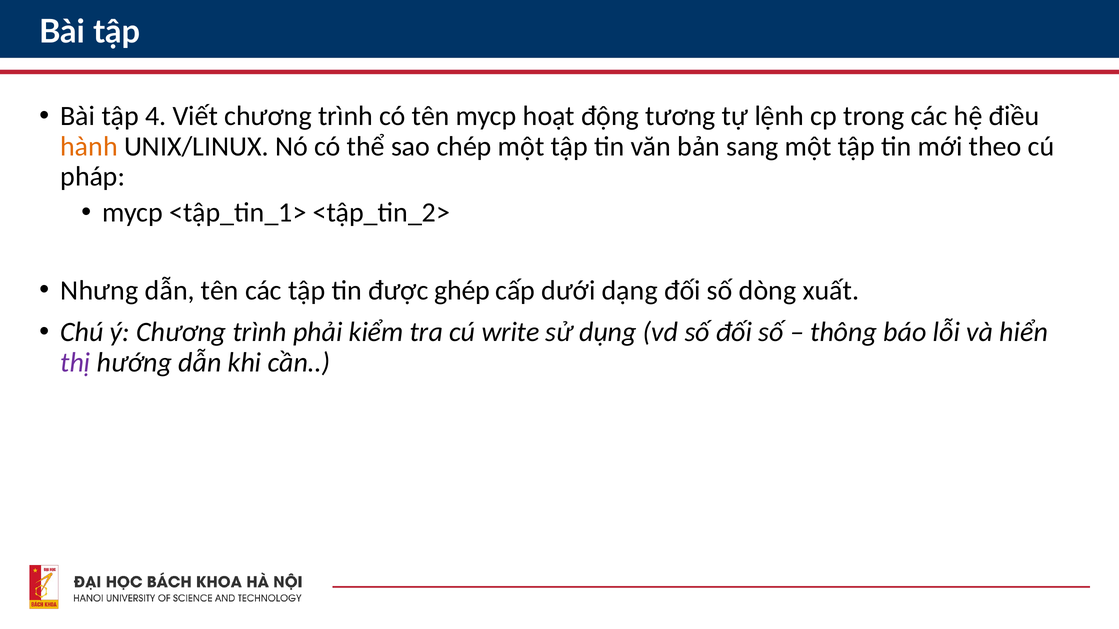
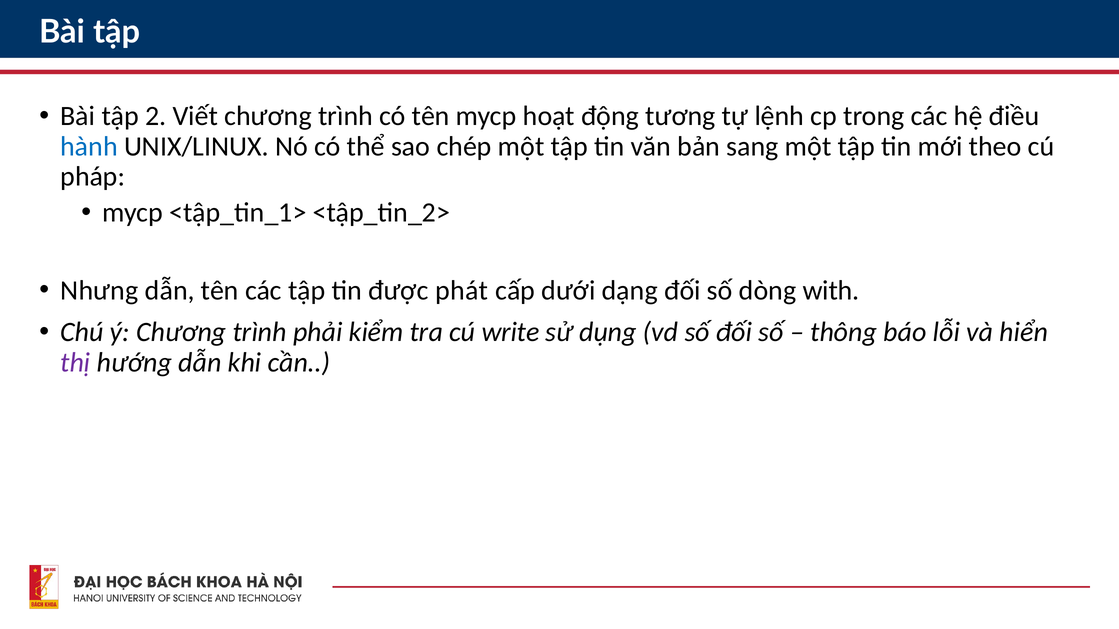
4: 4 -> 2 (156, 116)
hành colour: orange -> blue (89, 146)
ghép: ghép -> phát (462, 291)
xuất: xuất -> with (831, 291)
